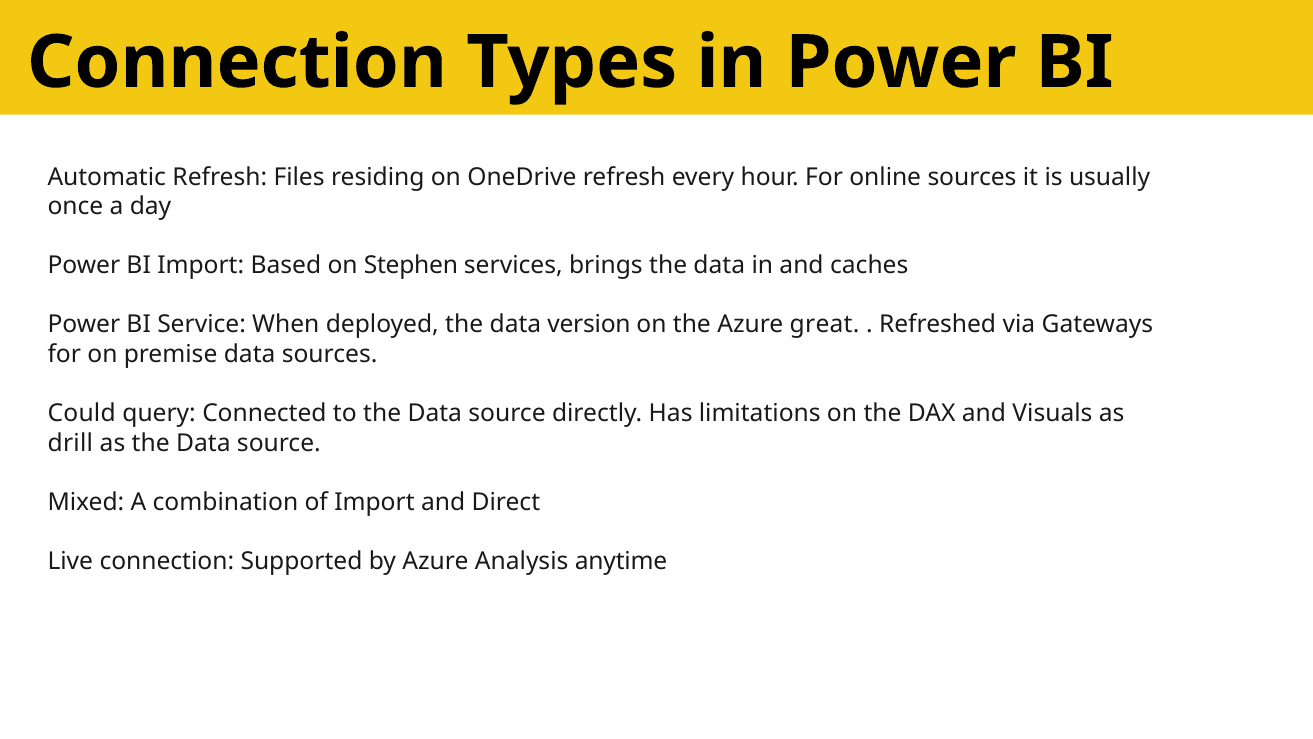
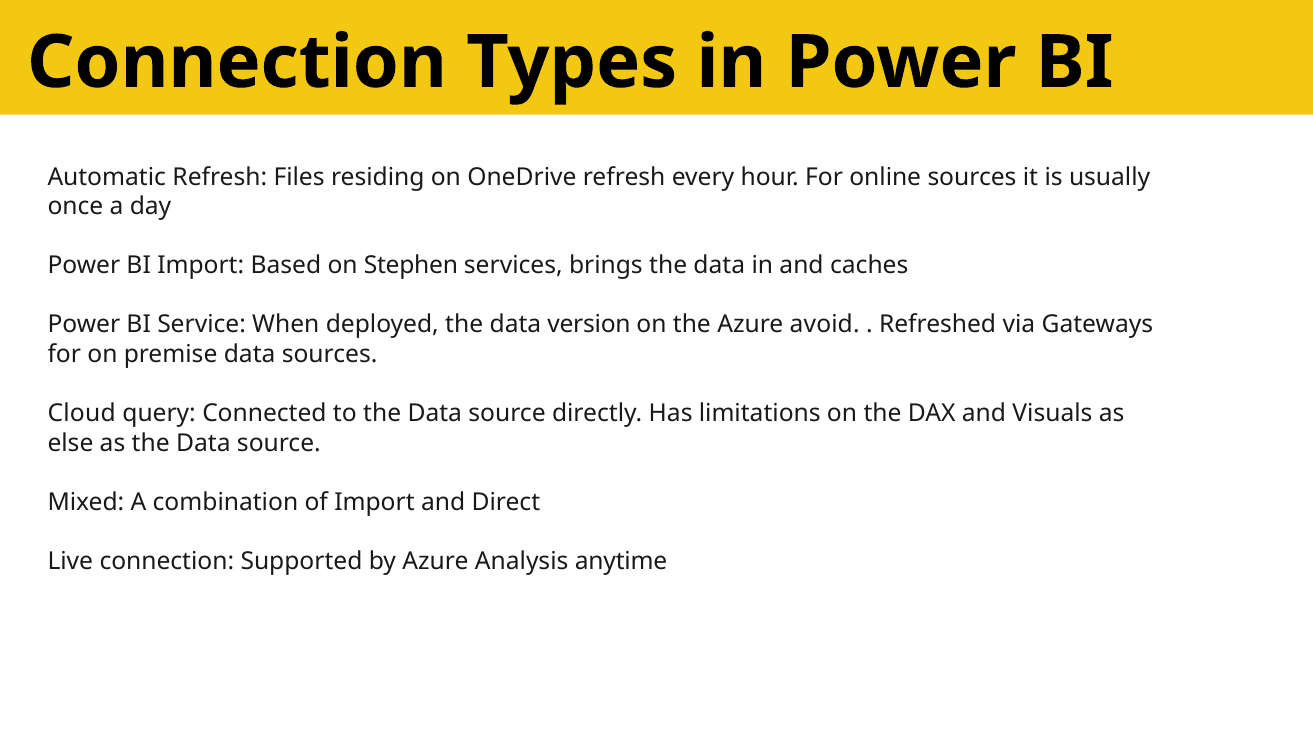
great: great -> avoid (825, 325)
Could: Could -> Cloud (82, 413)
drill: drill -> else (70, 443)
